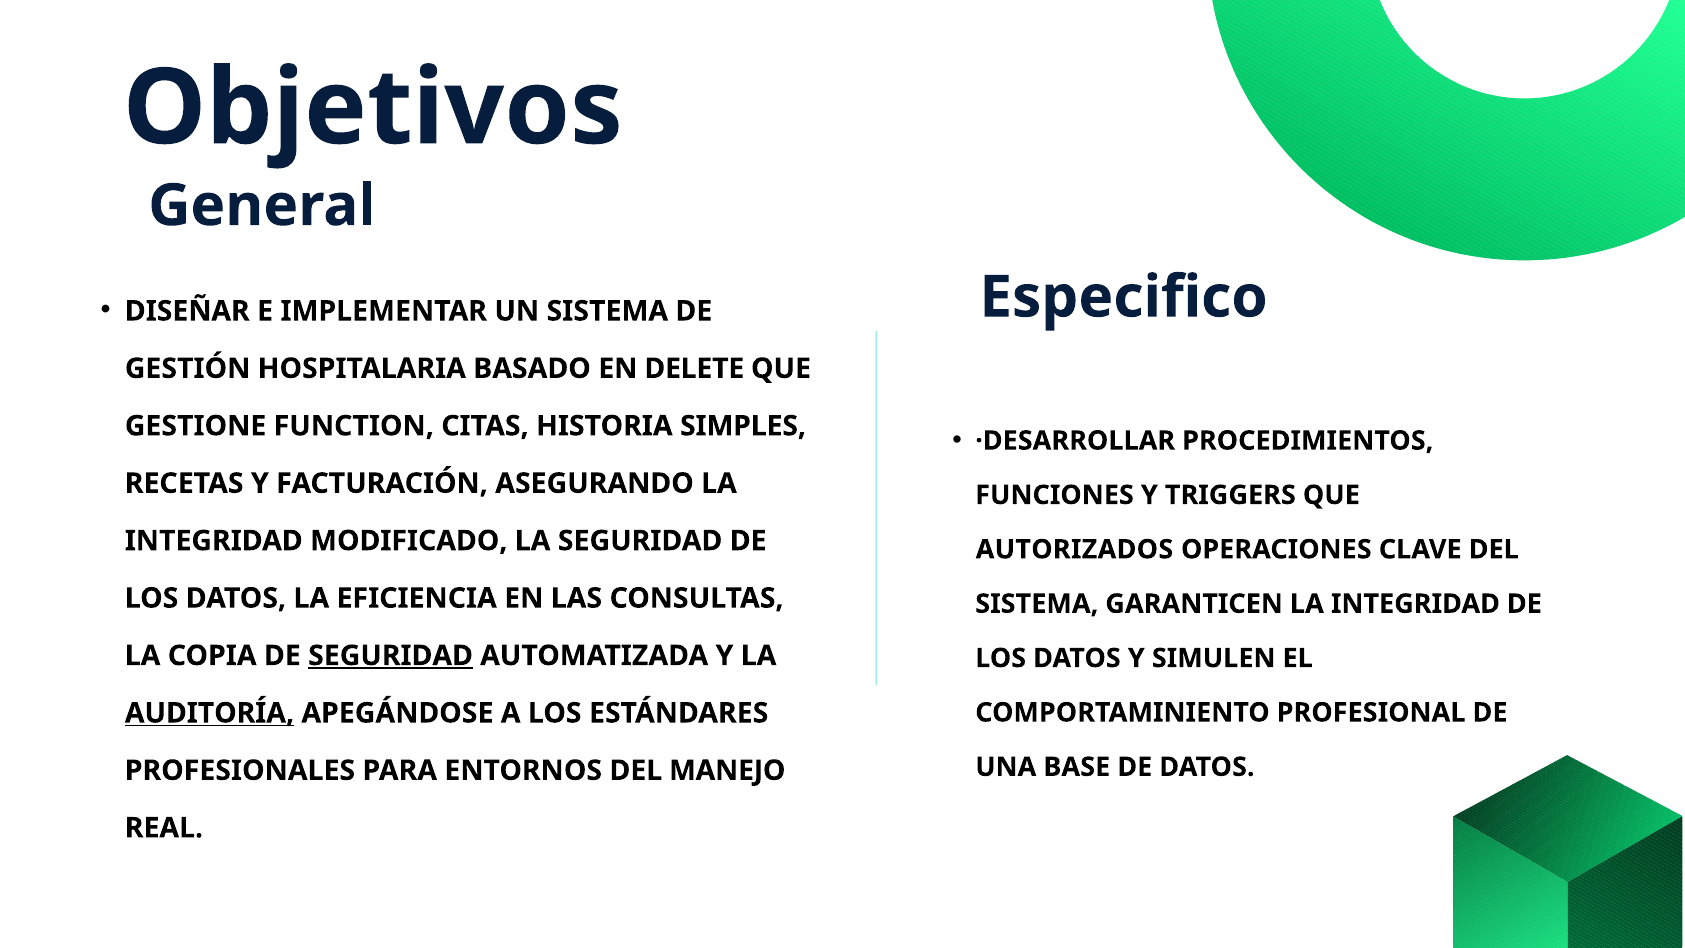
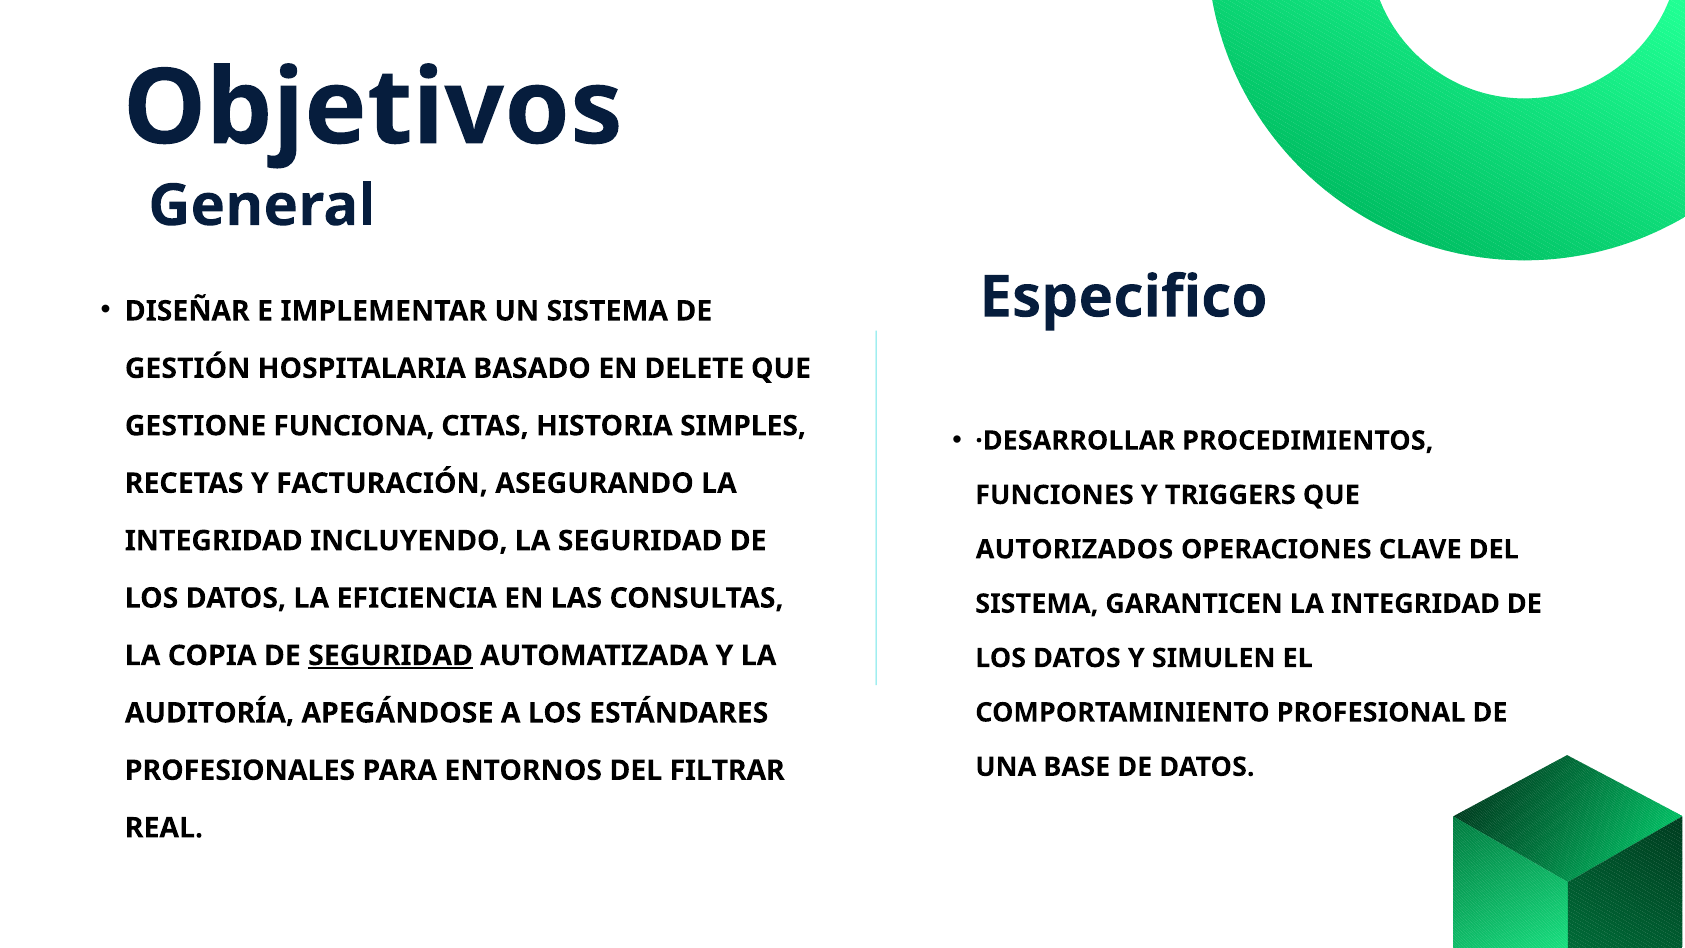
FUNCTION: FUNCTION -> FUNCIONA (354, 426)
MODIFICADO: MODIFICADO -> INCLUYENDO (409, 541)
AUDITORÍA underline: present -> none (209, 713)
MANEJO: MANEJO -> FILTRAR (727, 770)
